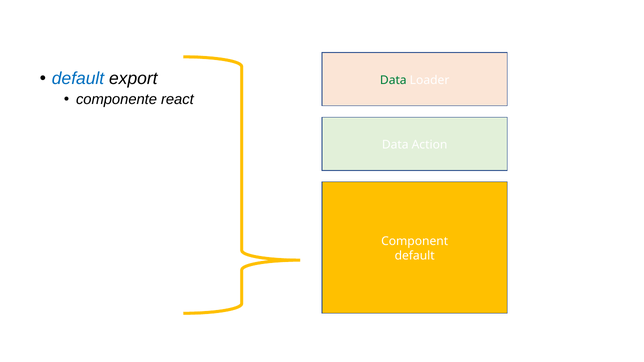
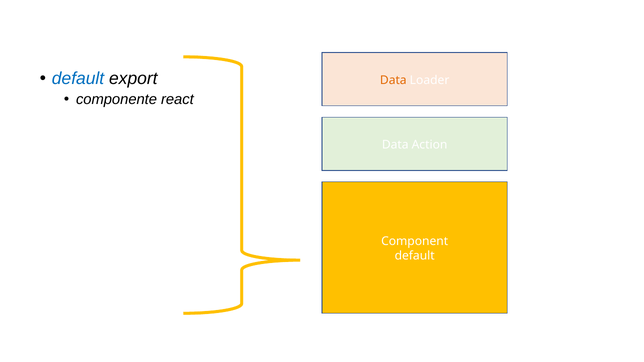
Data colour: green -> orange (393, 80)
